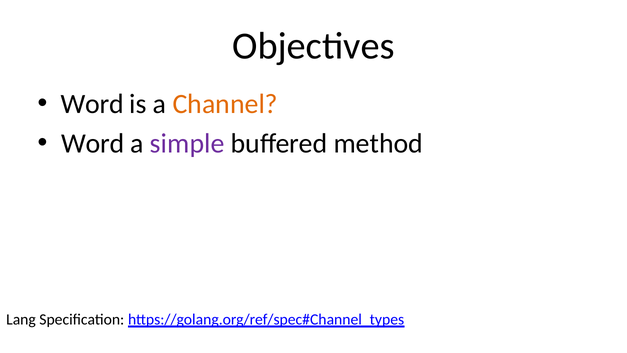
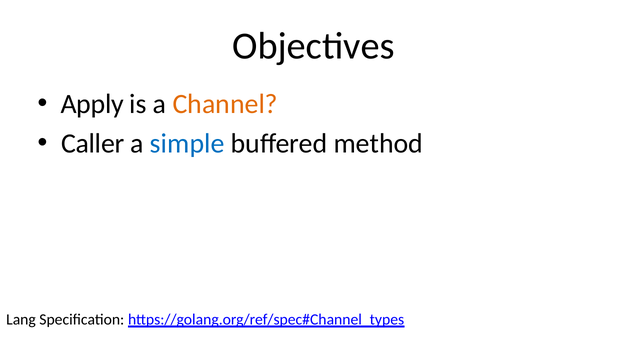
Word: Word -> Apply (92, 104)
Word: Word -> Caller (93, 143)
simple colour: purple -> blue (187, 143)
